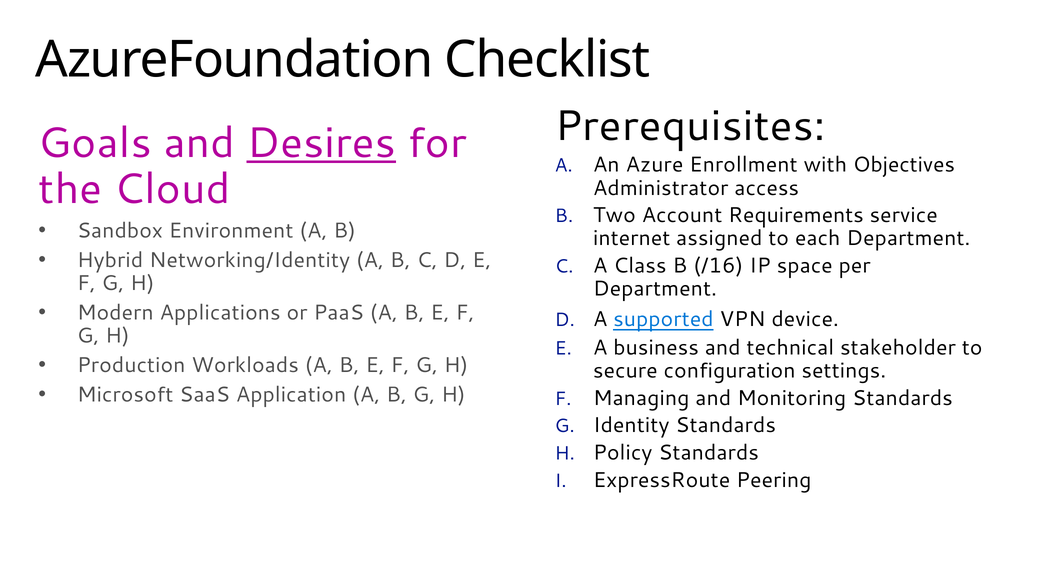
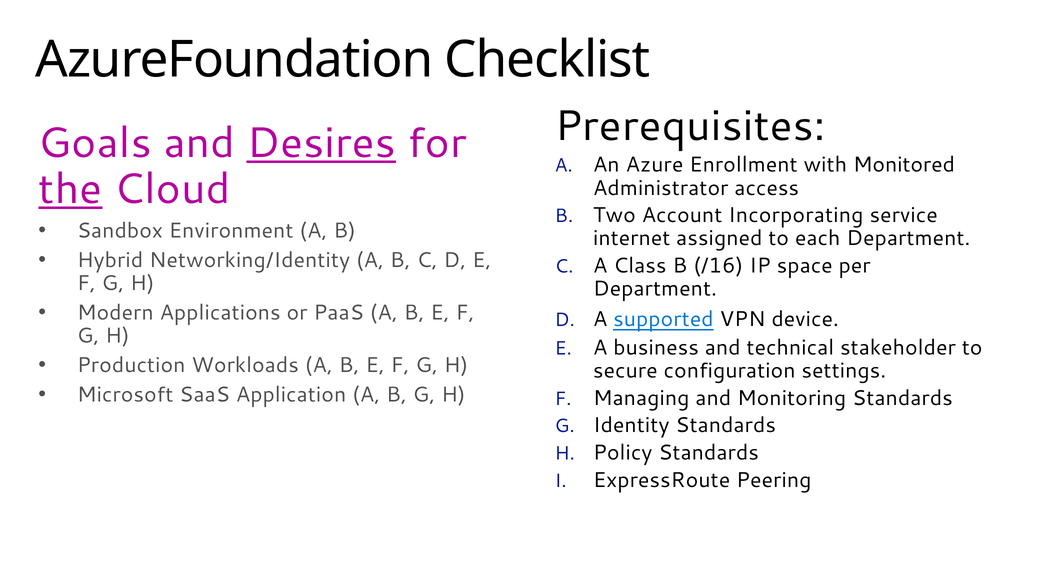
Objectives: Objectives -> Monitored (904, 165)
the underline: none -> present (70, 189)
Requirements: Requirements -> Incorporating (796, 215)
